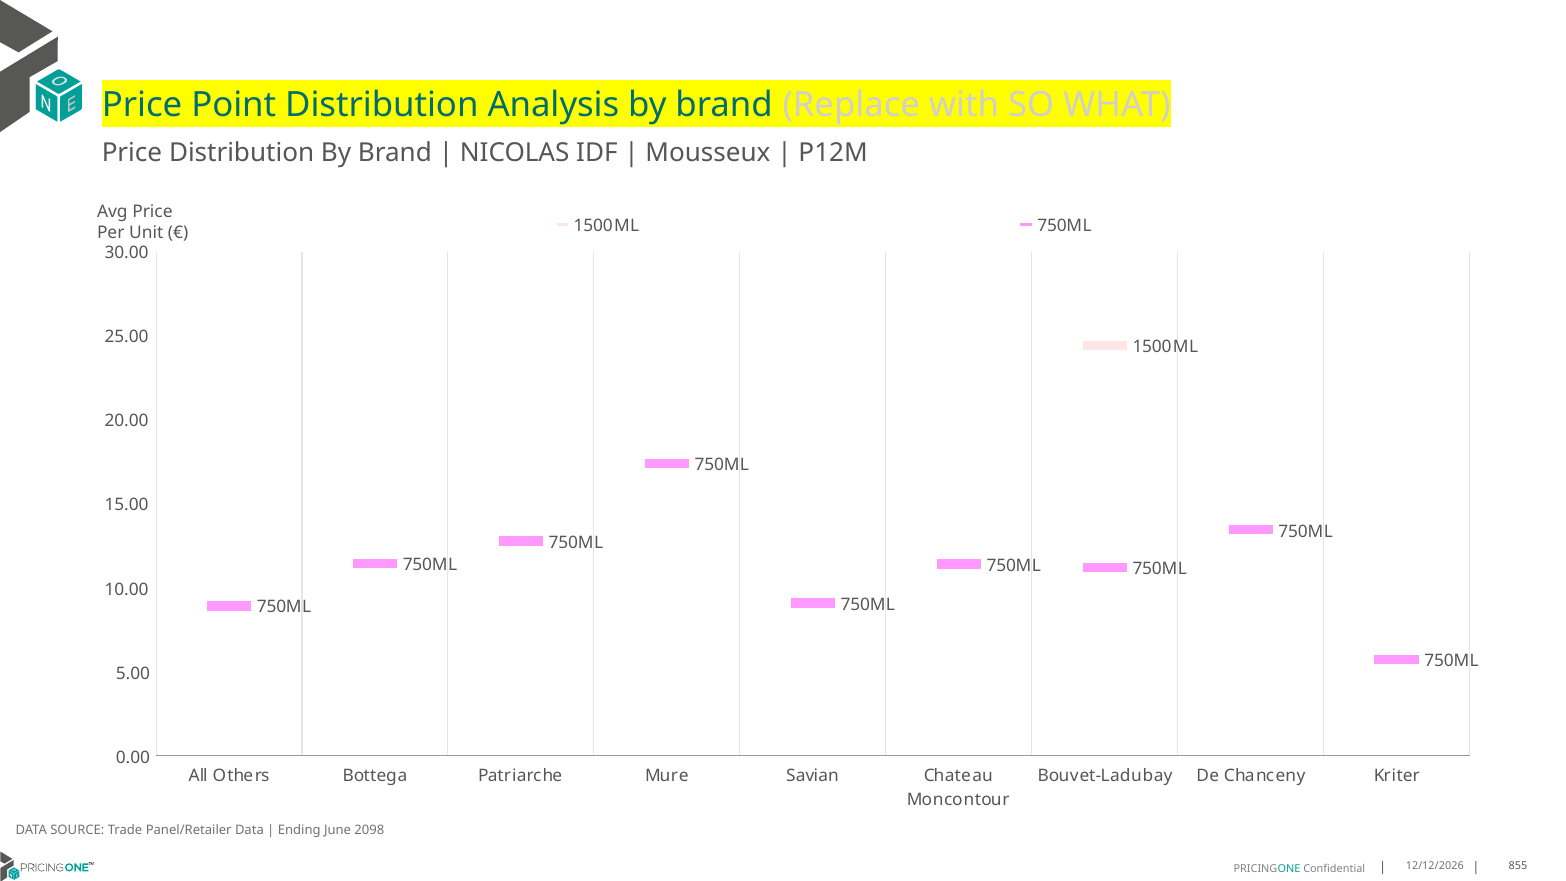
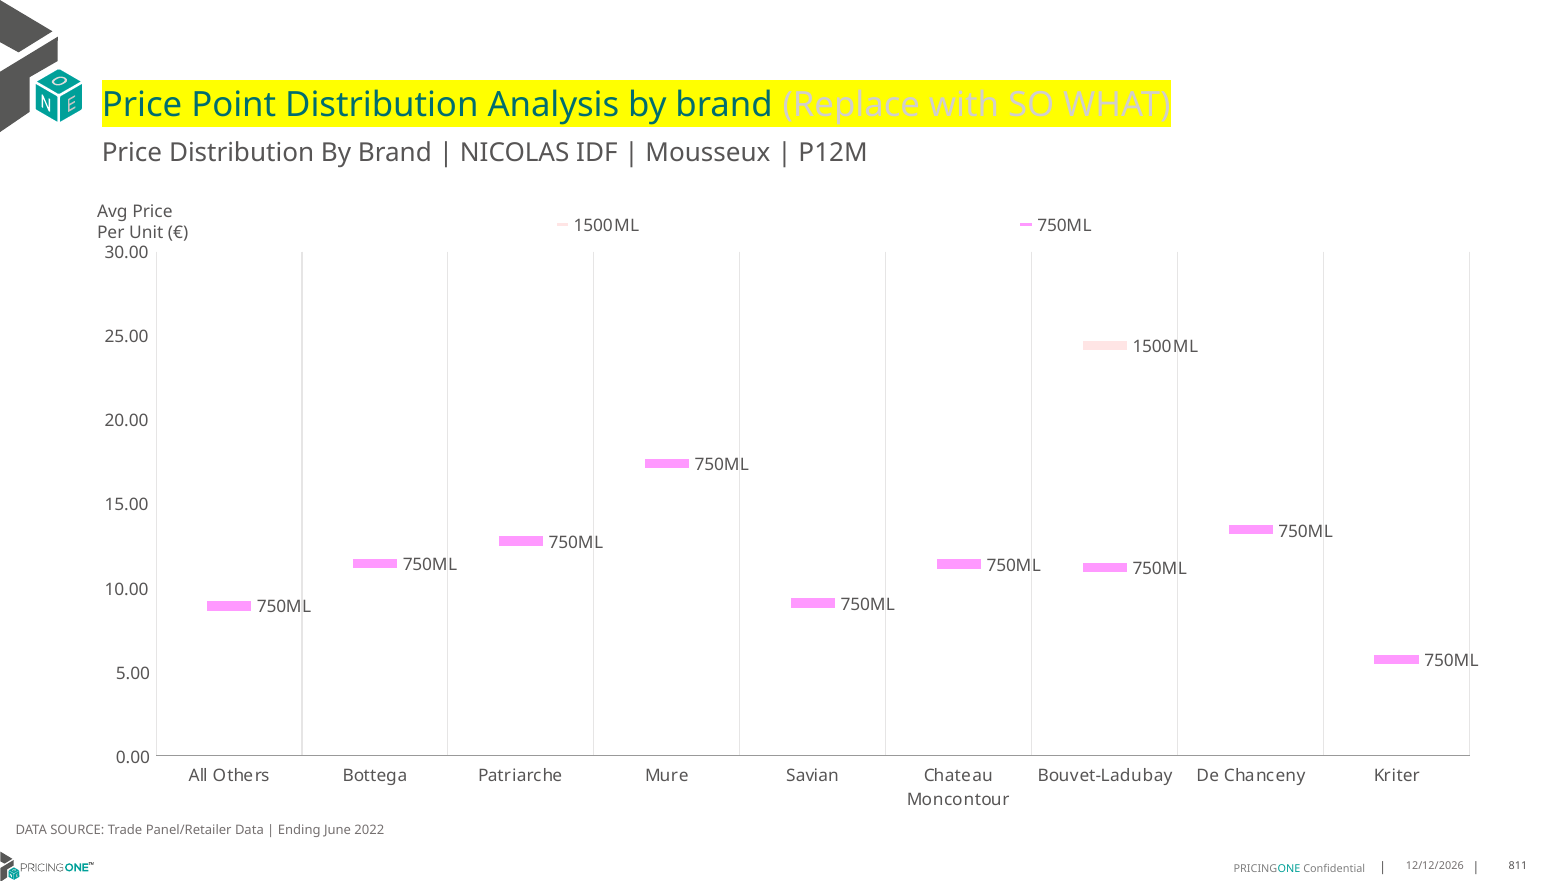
2098: 2098 -> 2022 (369, 830)
855: 855 -> 811 (1518, 866)
